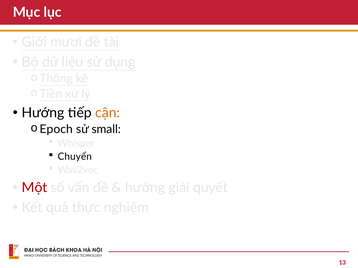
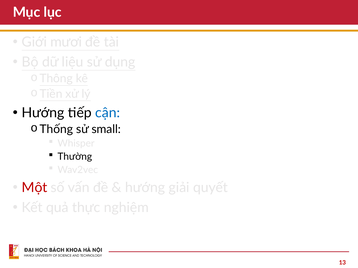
cận colour: orange -> blue (108, 113)
Epoch: Epoch -> Thống (56, 129)
Chuyển: Chuyển -> Thường (75, 157)
